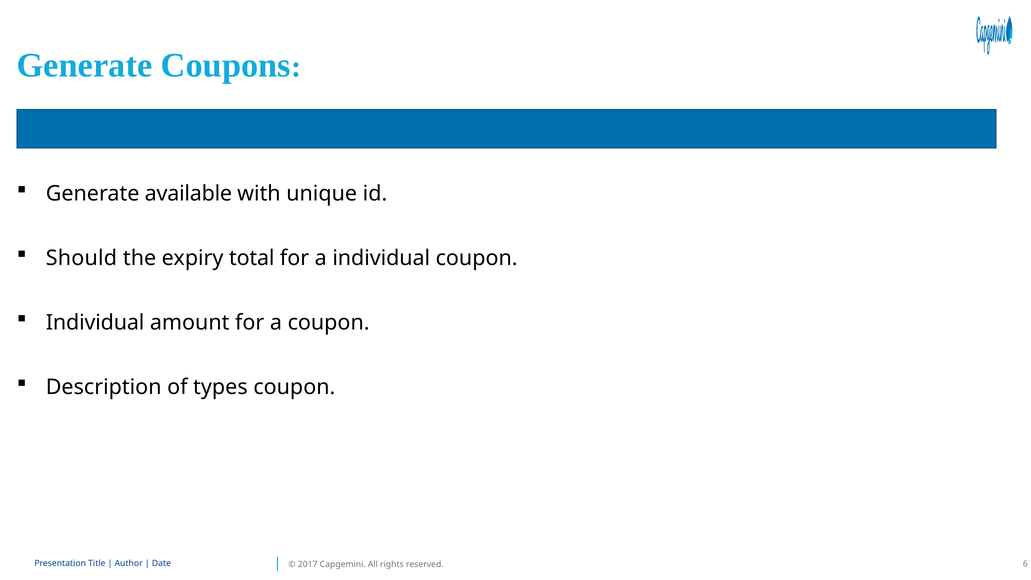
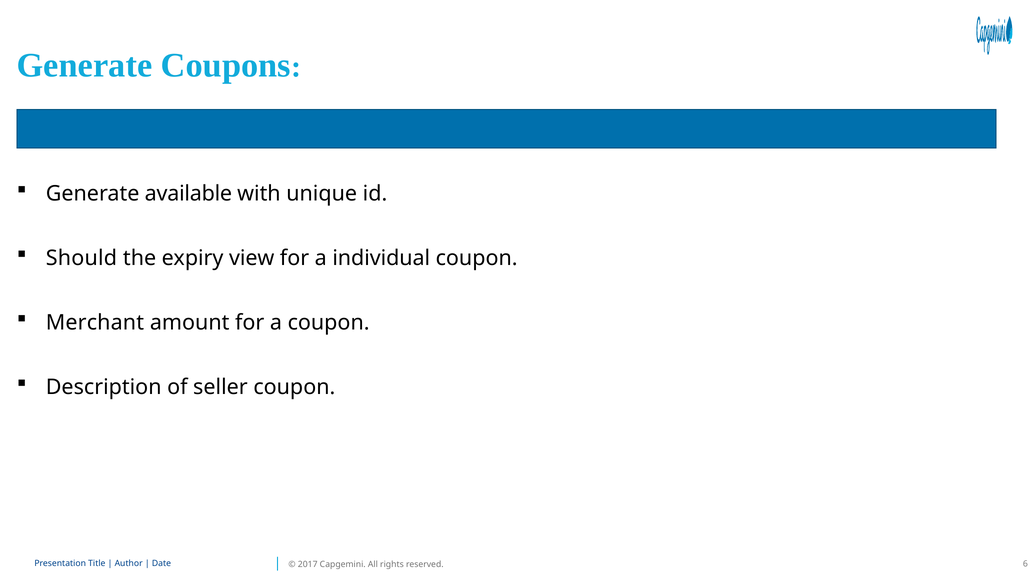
total: total -> view (252, 258)
Individual: Individual -> Merchant (95, 323)
types: types -> seller (220, 387)
